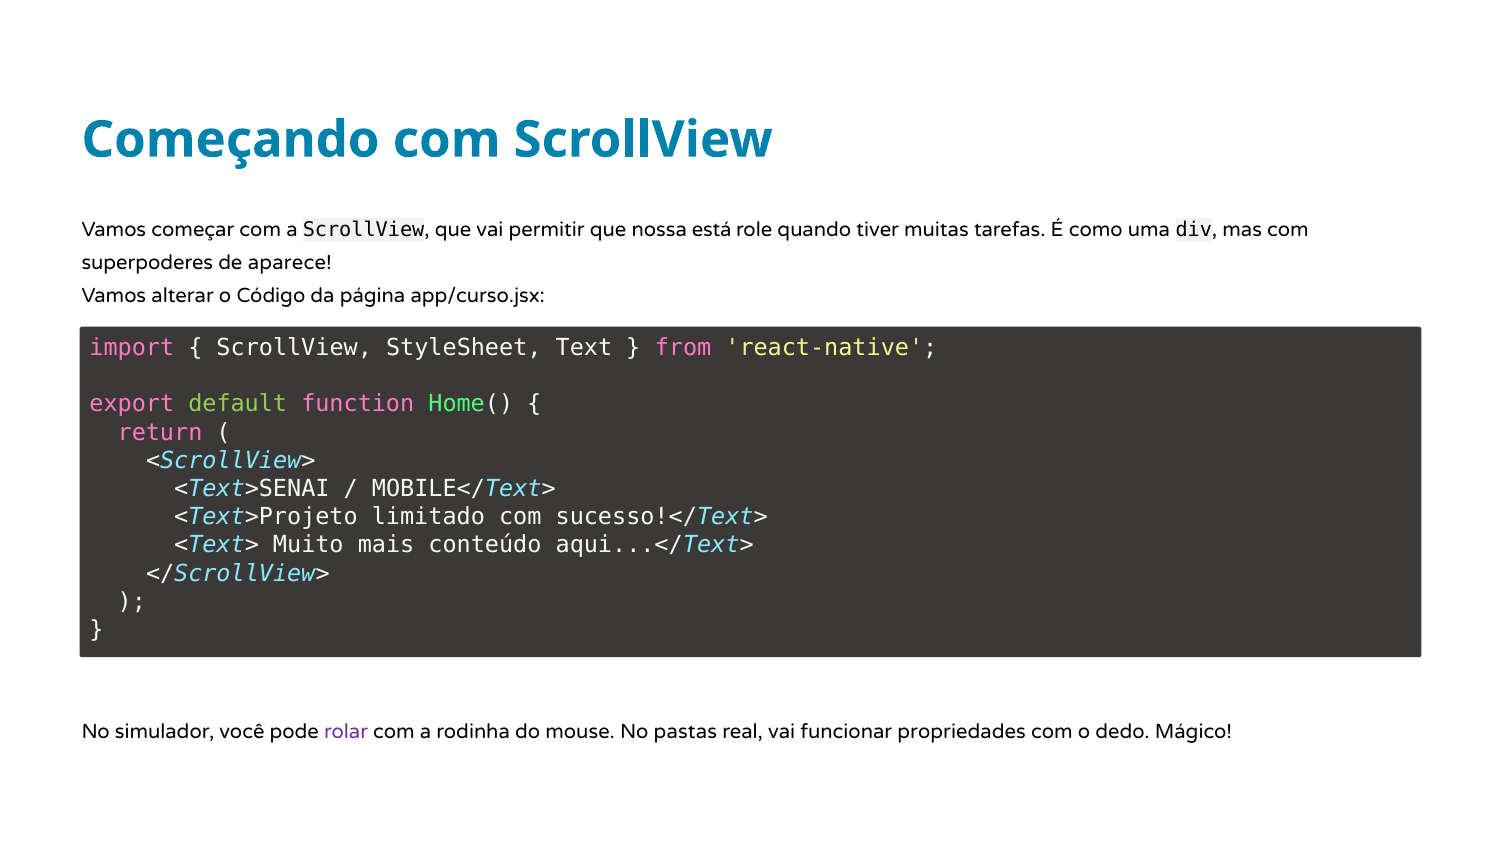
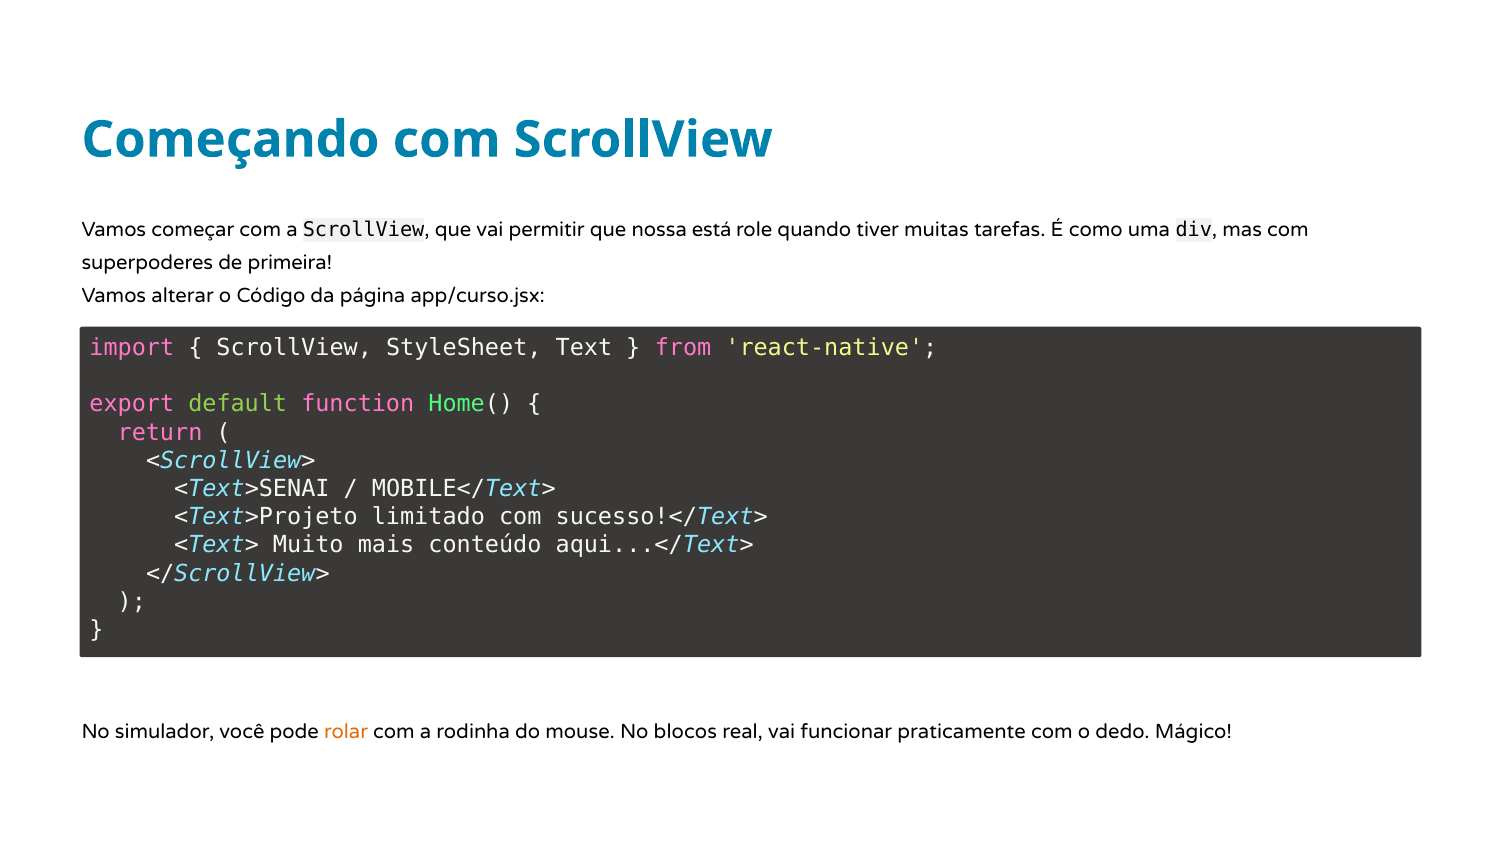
aparece: aparece -> primeira (290, 263)
rolar colour: purple -> orange (346, 731)
pastas: pastas -> blocos (685, 731)
propriedades: propriedades -> praticamente (962, 731)
